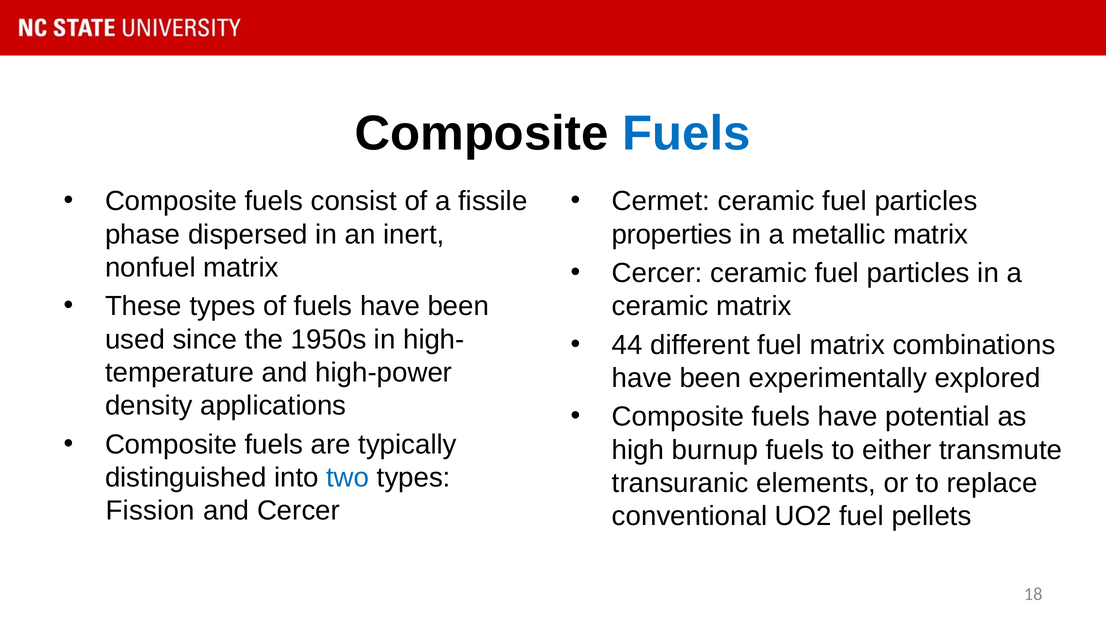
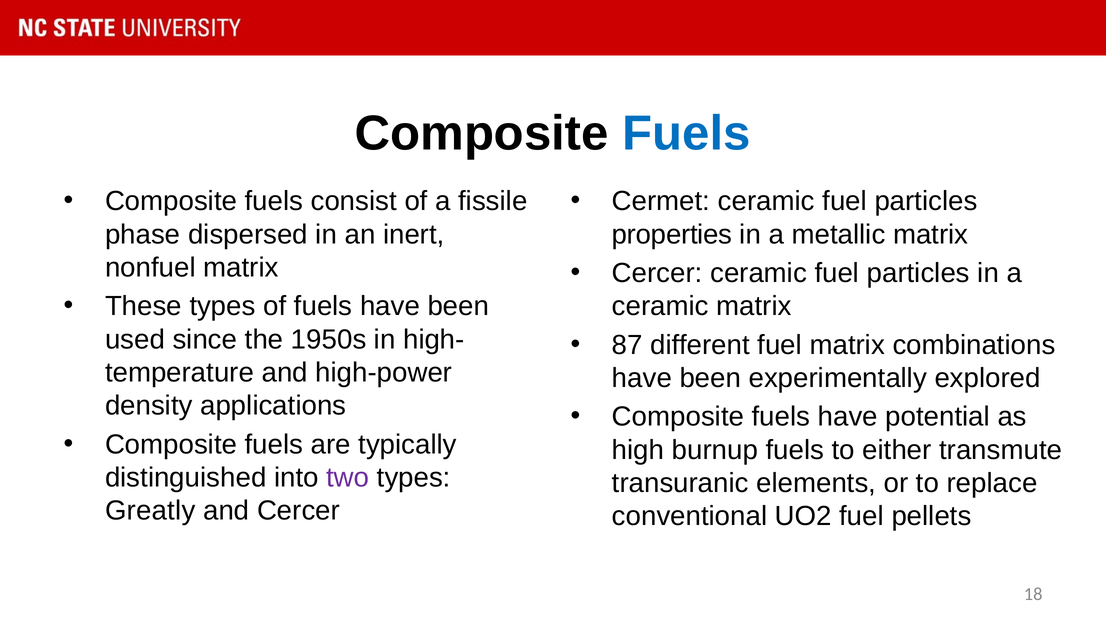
44: 44 -> 87 (627, 345)
two colour: blue -> purple (348, 478)
Fission: Fission -> Greatly (150, 511)
